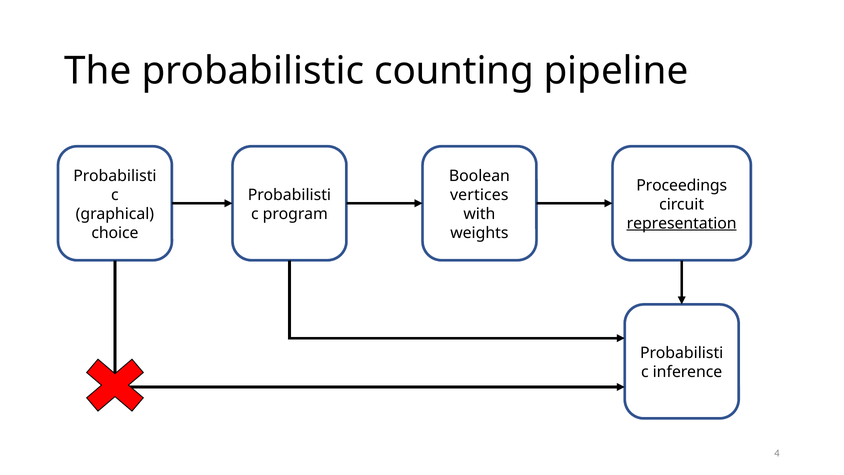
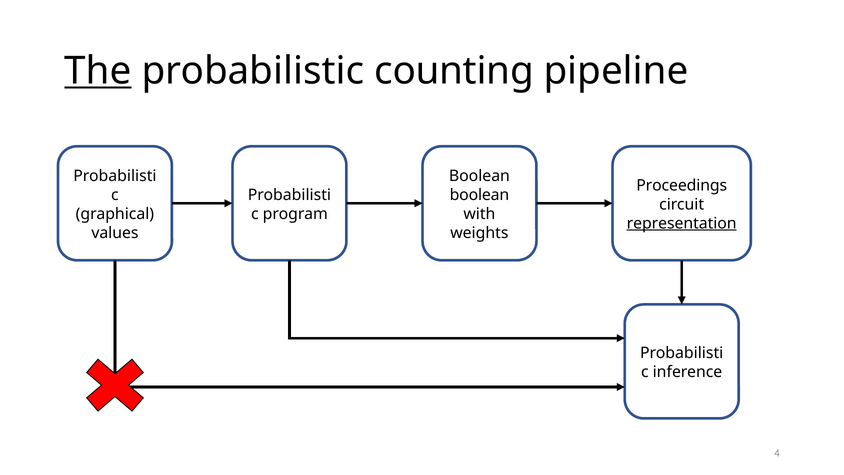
The underline: none -> present (98, 71)
vertices: vertices -> boolean (479, 195)
choice: choice -> values (115, 233)
